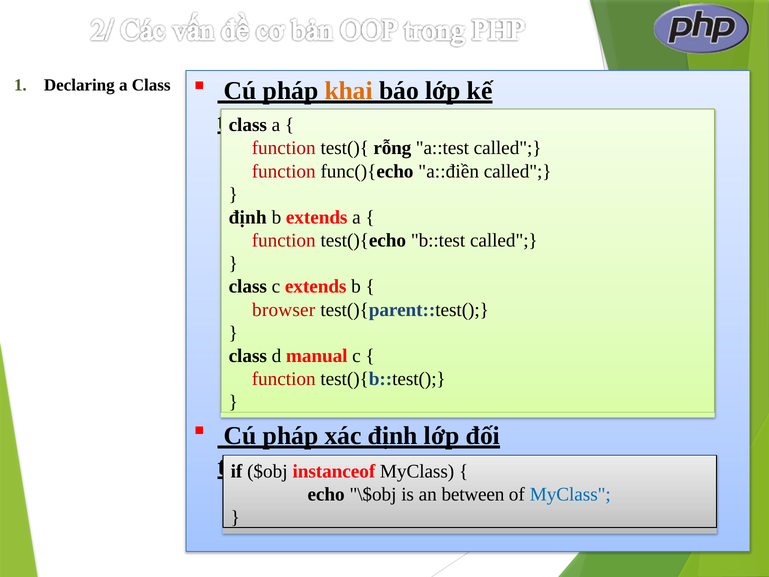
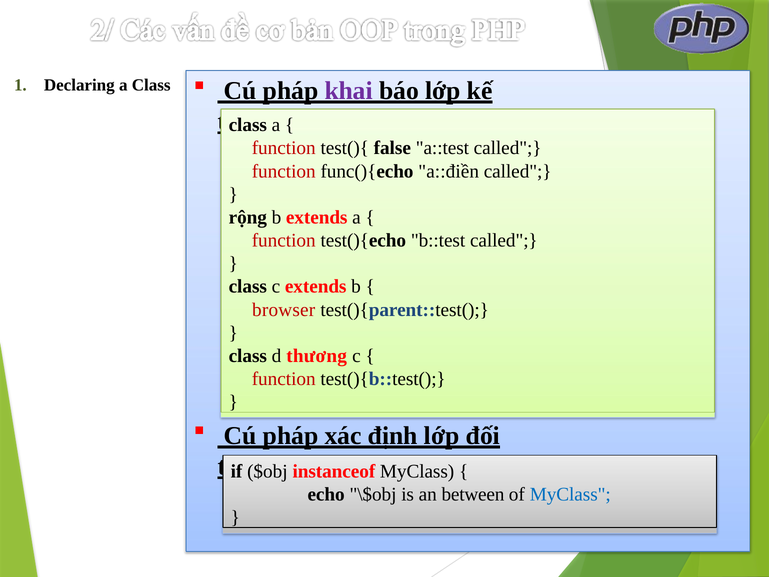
khai colour: orange -> purple (349, 91)
rỗng: rỗng -> false (392, 148)
định: định -> rộng (248, 217)
manual: manual -> thương (317, 356)
